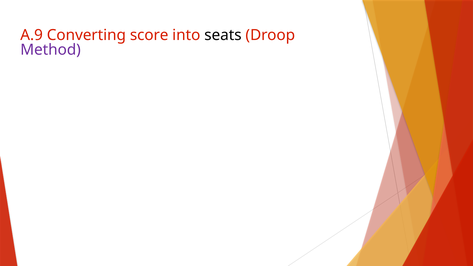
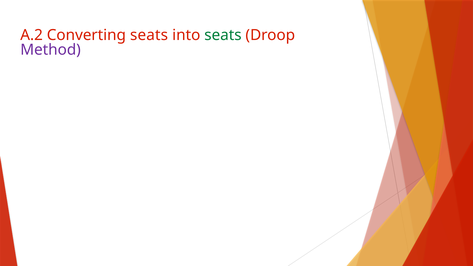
A.9: A.9 -> A.2 (32, 35)
Converting score: score -> seats (149, 35)
seats colour: black -> green (223, 35)
